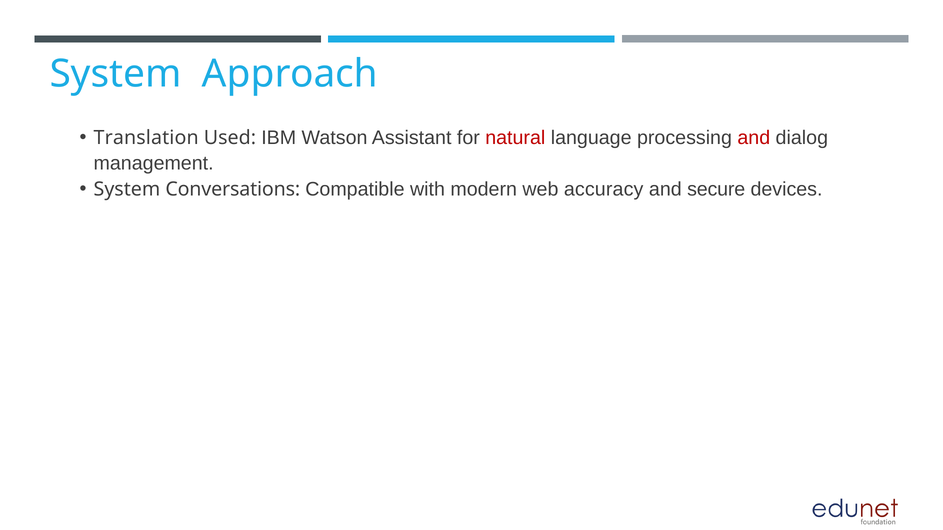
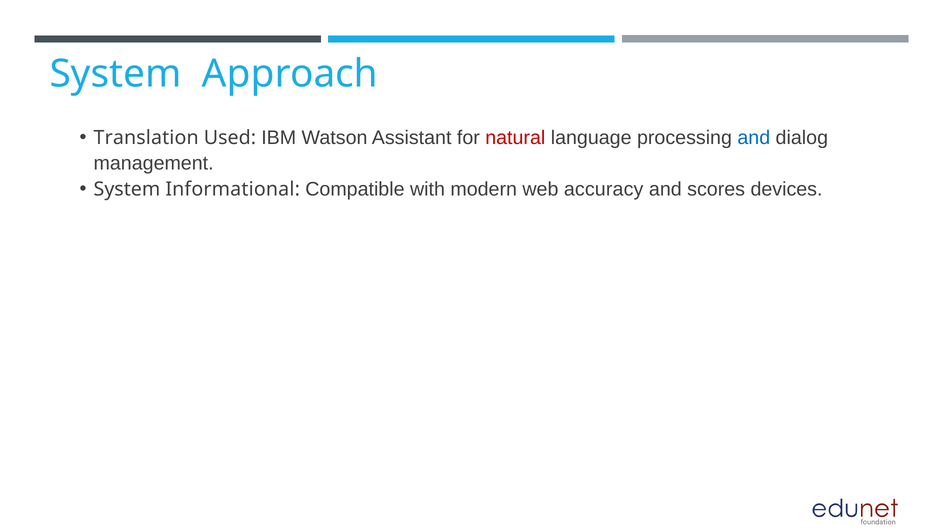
and colour: red -> blue (754, 138)
Conversations: Conversations -> Informational (233, 190)
secure: secure -> scores (716, 190)
